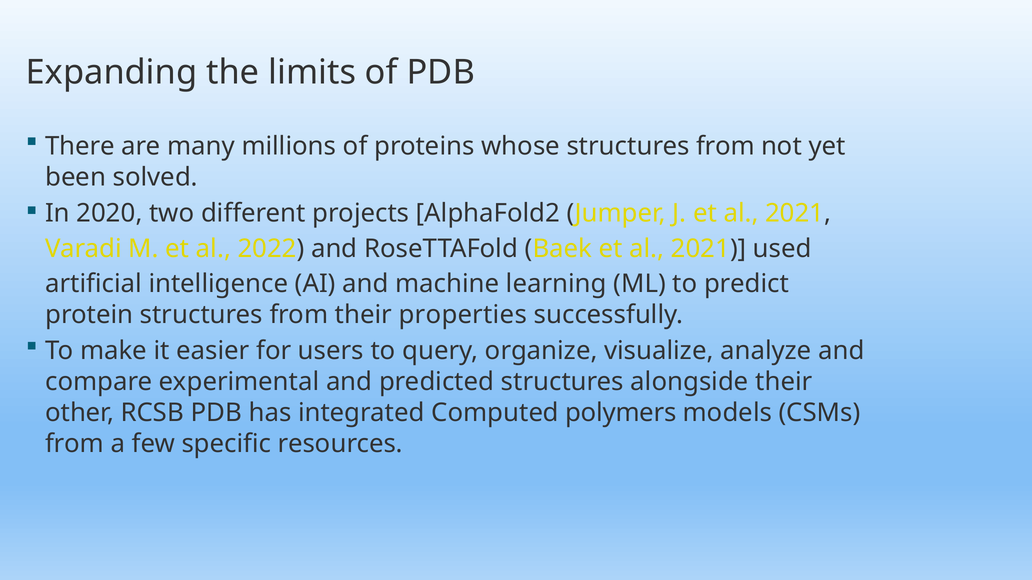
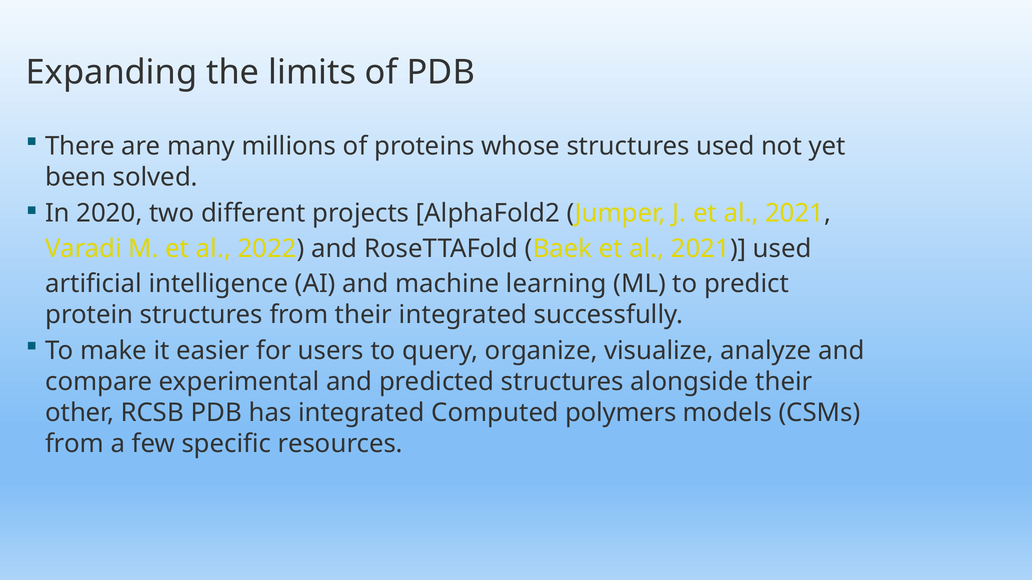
whose structures from: from -> used (725, 147)
their properties: properties -> integrated (463, 315)
